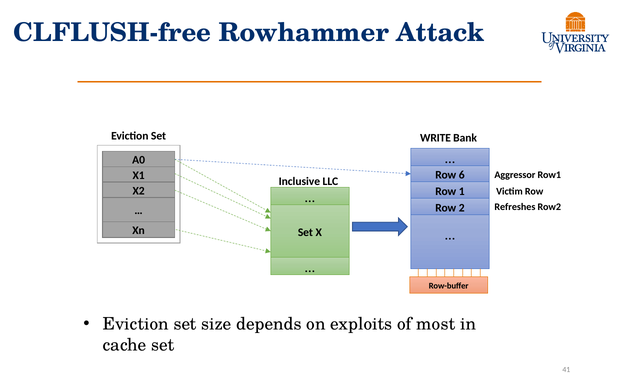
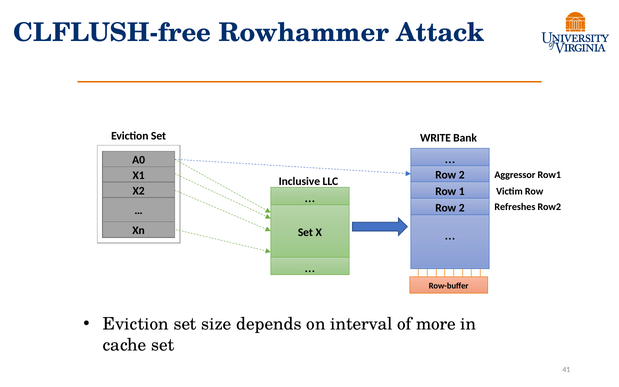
6: 6 -> 2 (462, 175)
exploits: exploits -> interval (361, 324)
most: most -> more (436, 324)
